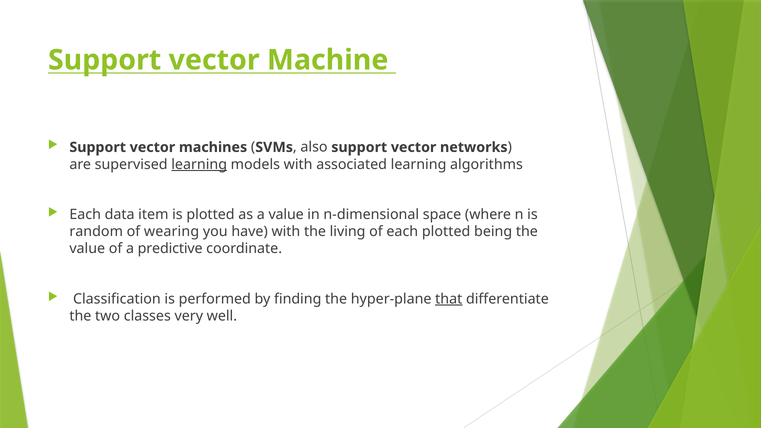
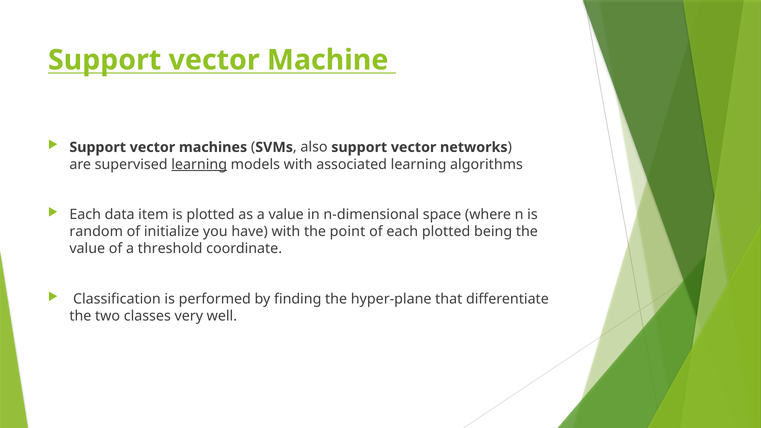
wearing: wearing -> initialize (172, 232)
living: living -> point (348, 232)
predictive: predictive -> threshold (170, 249)
that underline: present -> none (449, 299)
